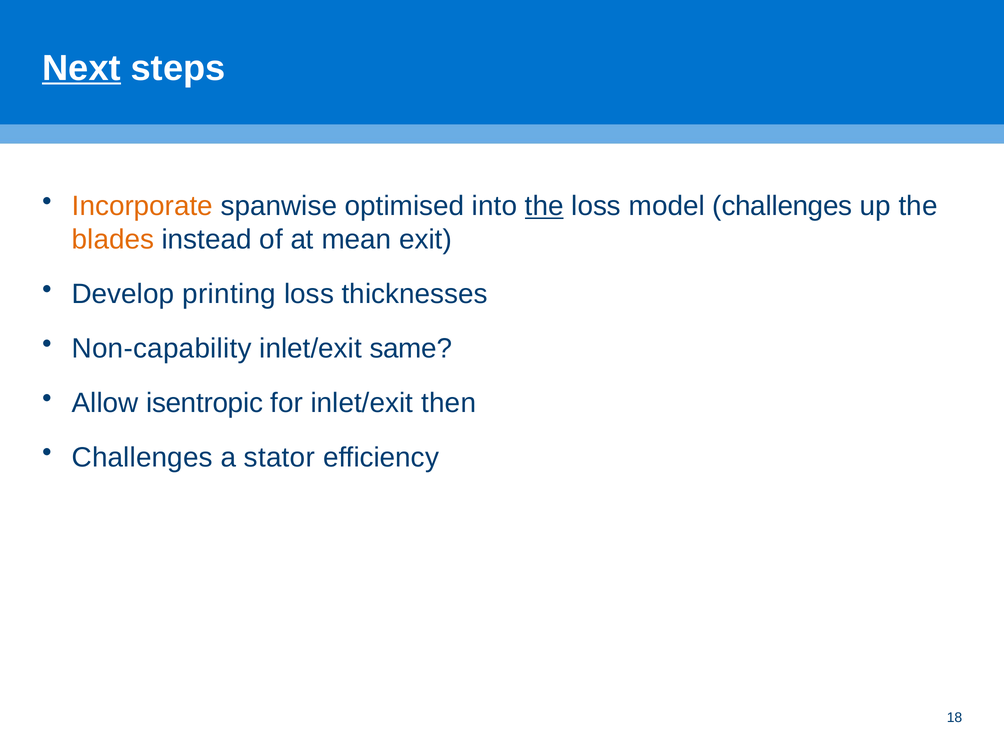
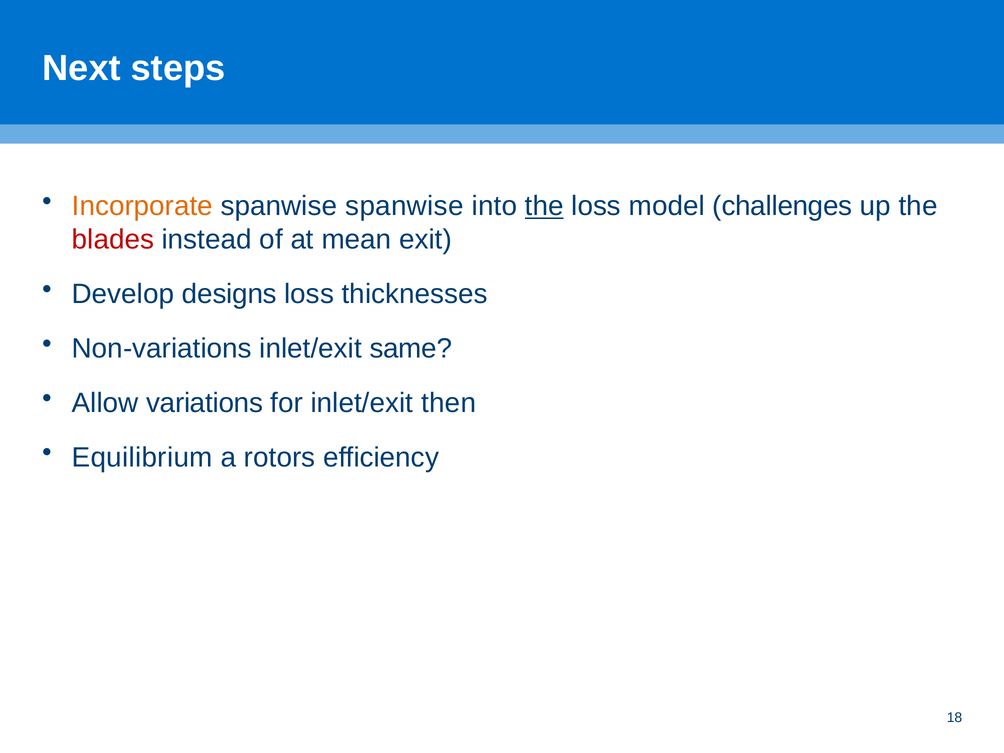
Next underline: present -> none (81, 68)
spanwise optimised: optimised -> spanwise (404, 206)
blades colour: orange -> red (113, 240)
printing: printing -> designs (229, 294)
Non-capability: Non-capability -> Non-variations (162, 349)
isentropic: isentropic -> variations (205, 403)
Challenges: Challenges -> Equilibrium (142, 457)
stator: stator -> rotors (280, 457)
